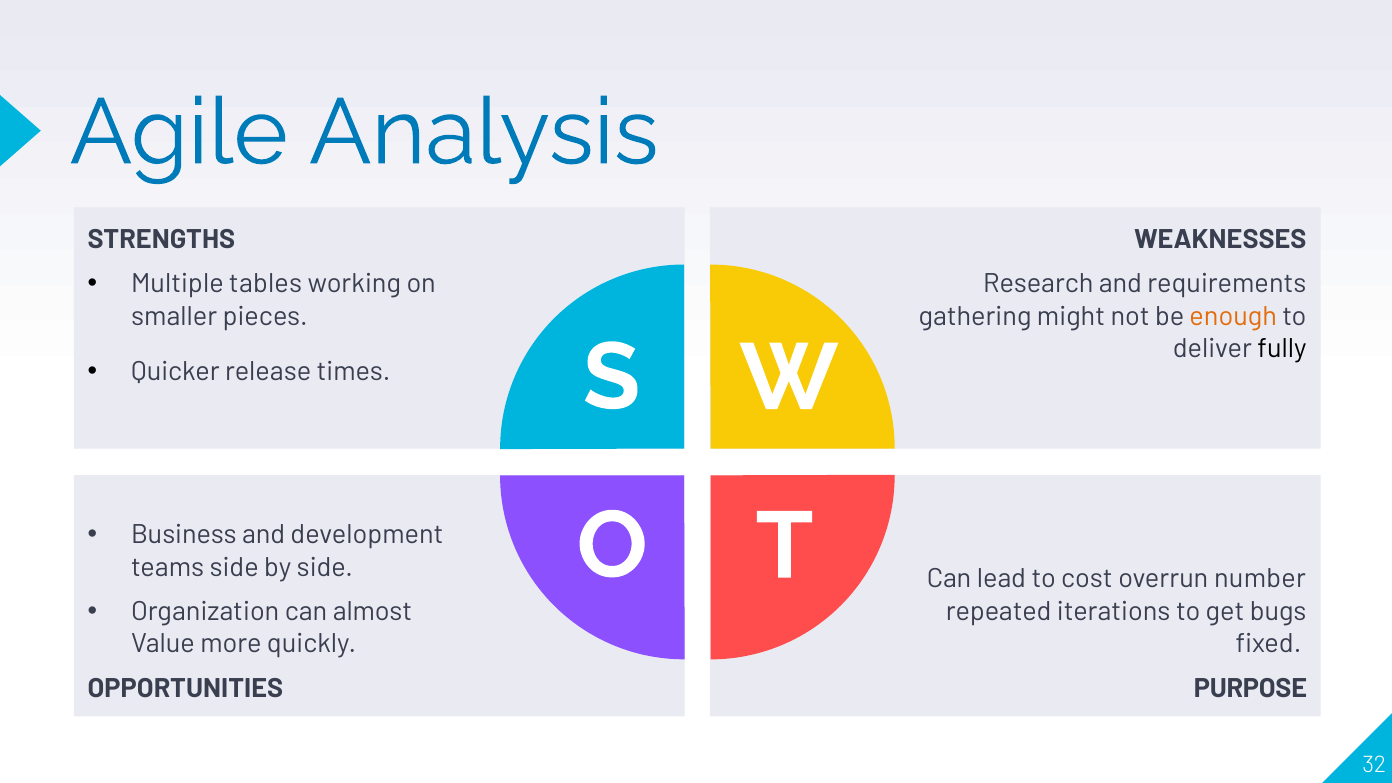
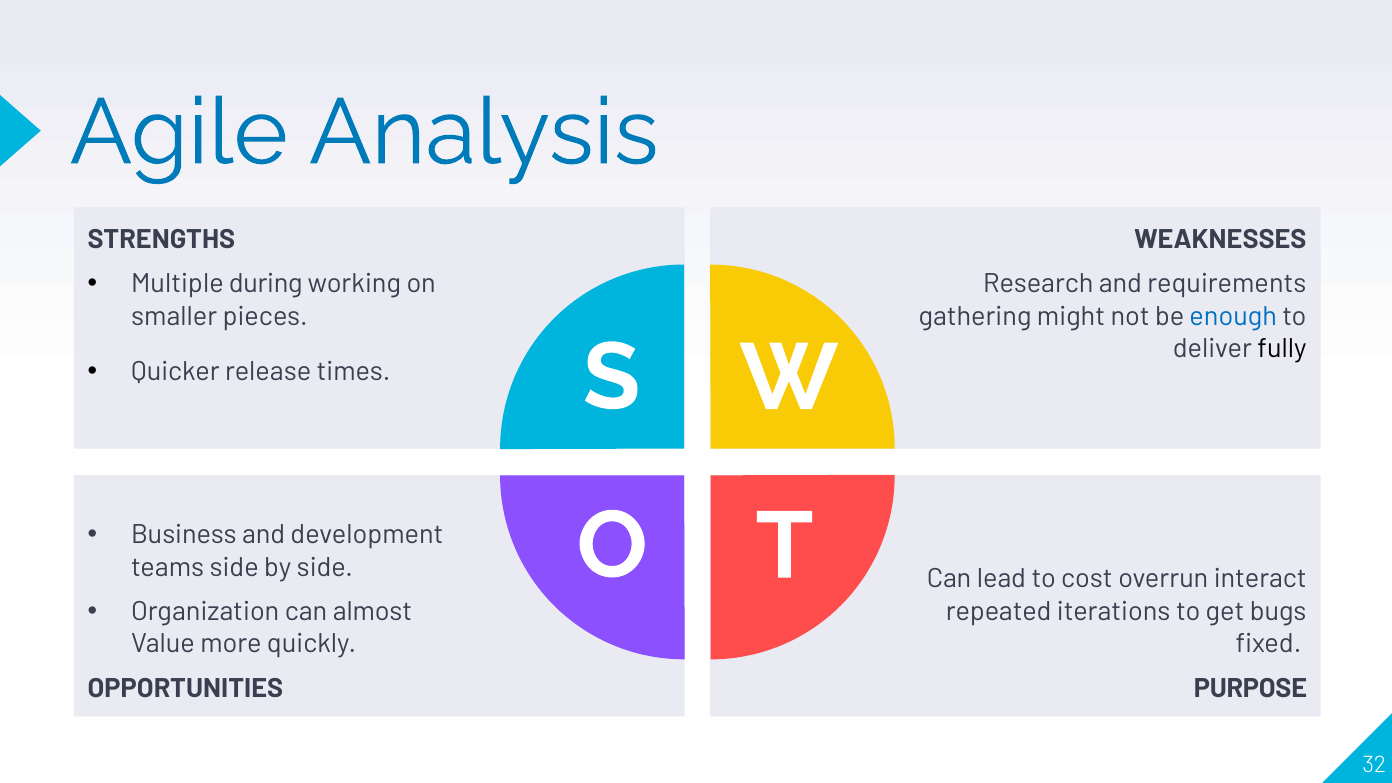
tables: tables -> during (266, 284)
enough colour: orange -> blue (1233, 316)
number: number -> interact (1260, 579)
